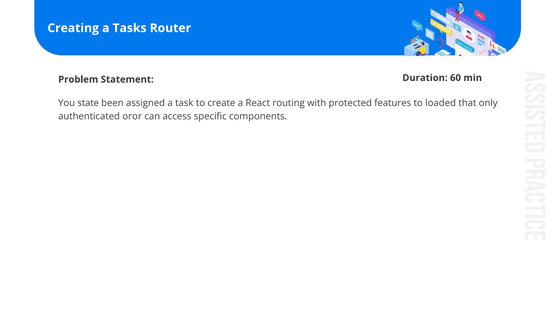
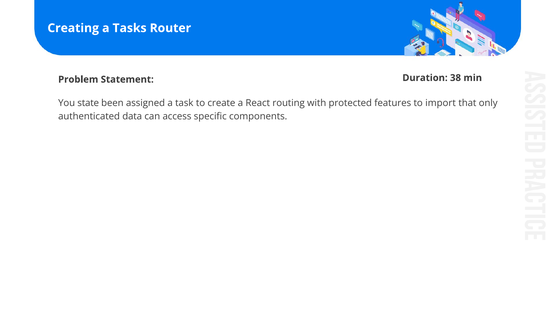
60: 60 -> 38 (456, 78)
loaded: loaded -> import (441, 103)
oror: oror -> data (132, 116)
